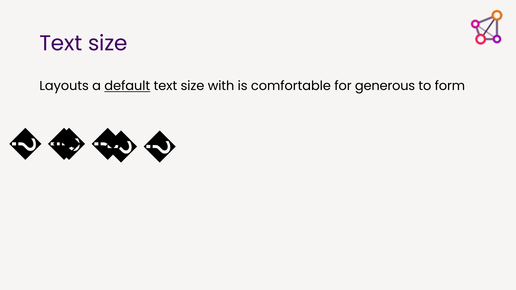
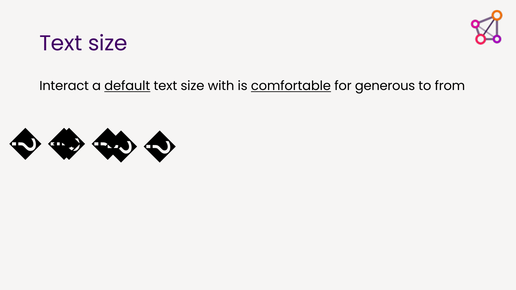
Layouts: Layouts -> Interact (64, 86)
comfortable underline: none -> present (291, 86)
form: form -> from (450, 86)
